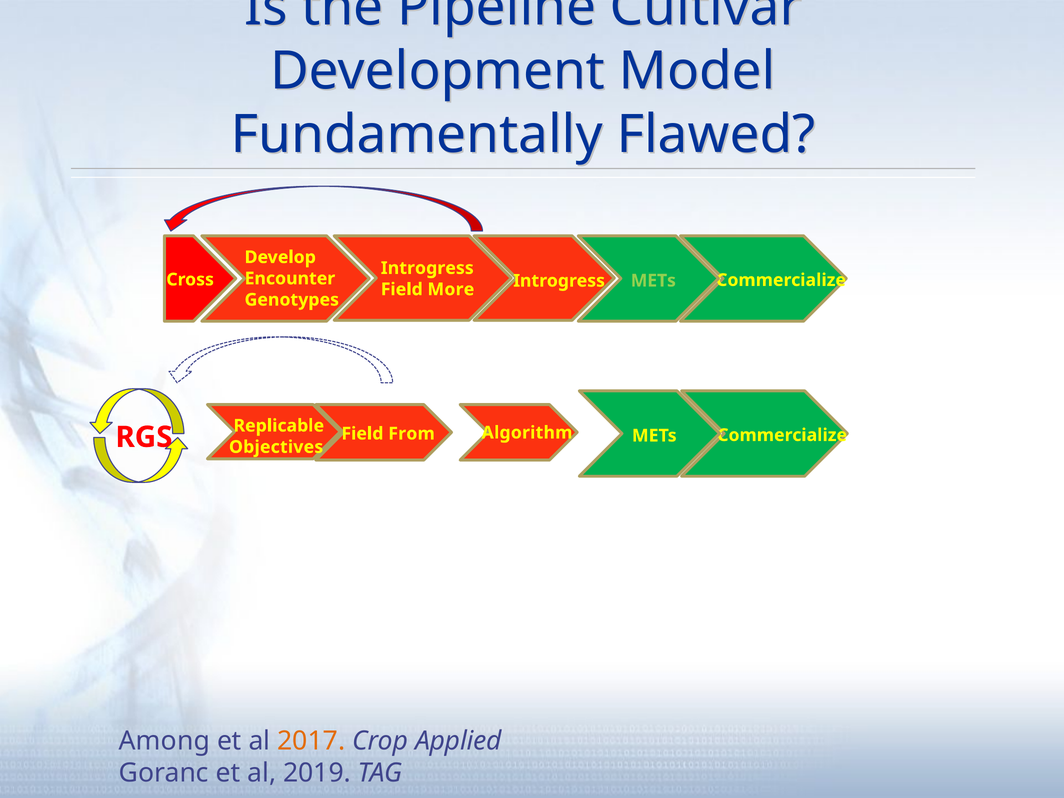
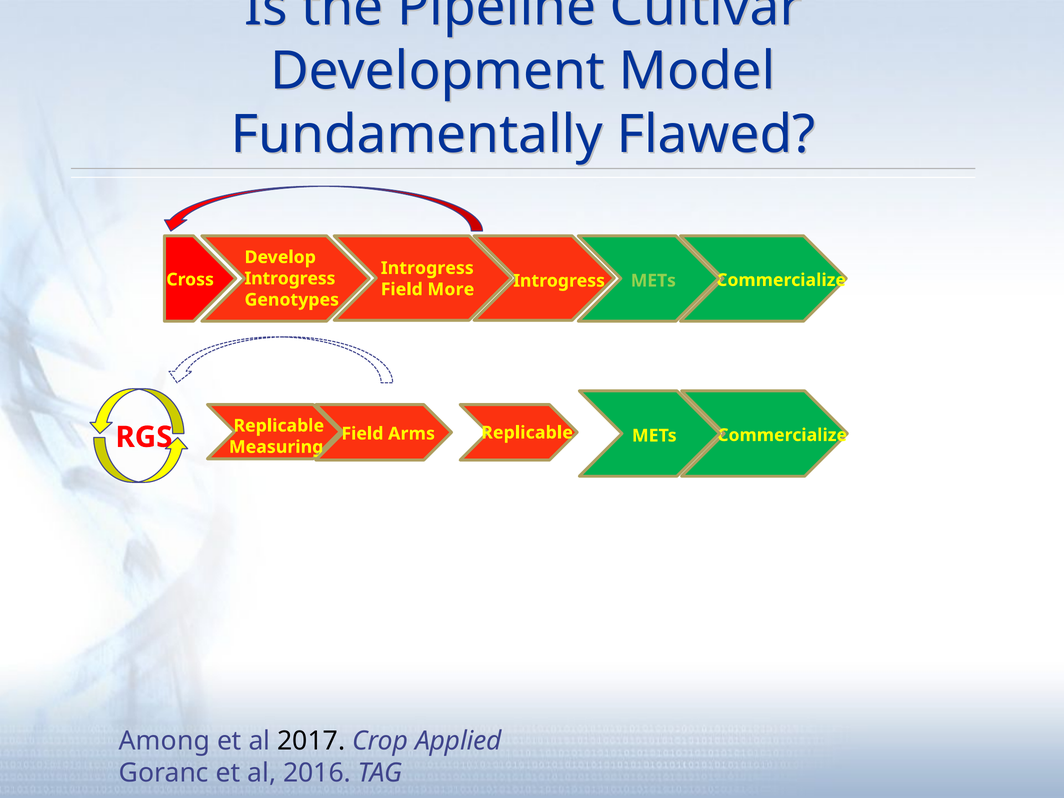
Encounter: Encounter -> Introgress (290, 279)
Algorithm: Algorithm -> Replicable (527, 433)
From: From -> Arms (412, 434)
Objectives: Objectives -> Measuring (276, 447)
2017 colour: orange -> black (311, 741)
2019: 2019 -> 2016 (317, 773)
